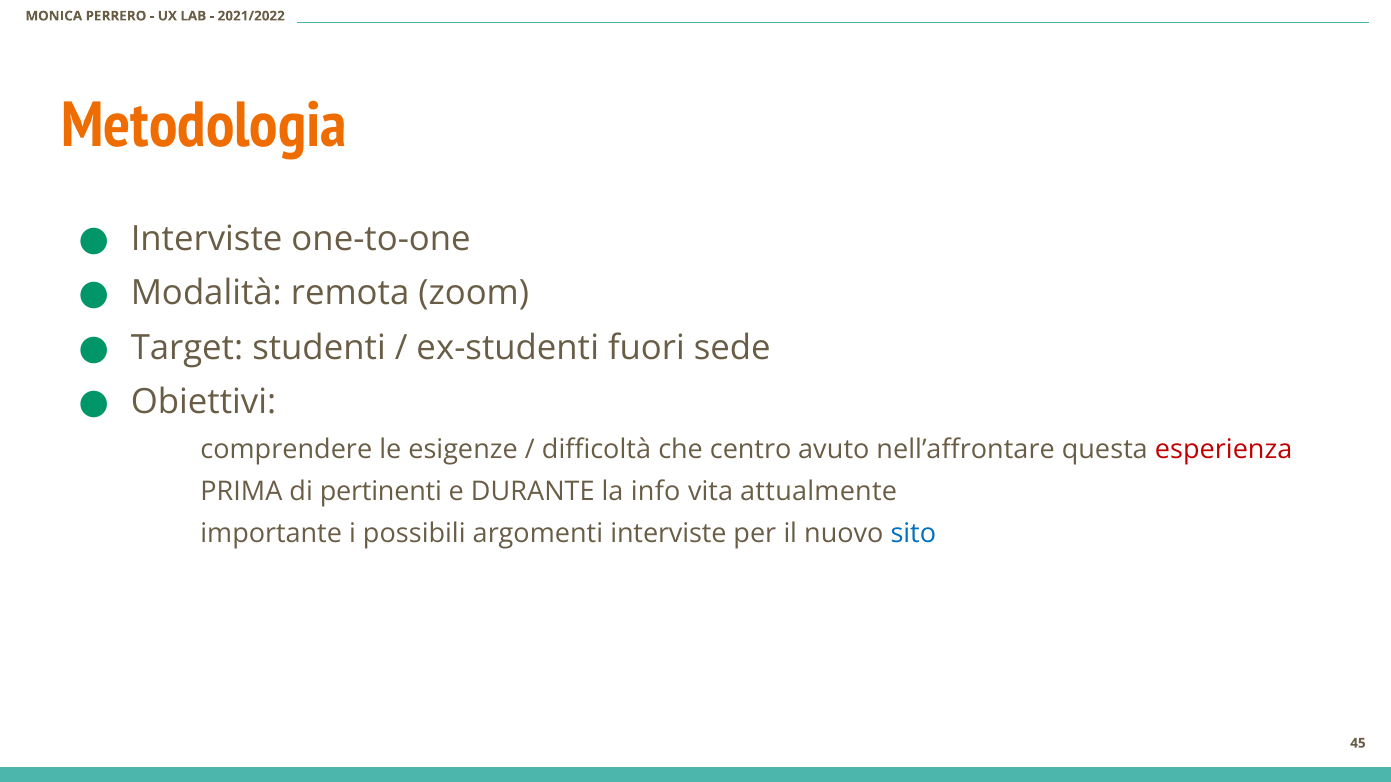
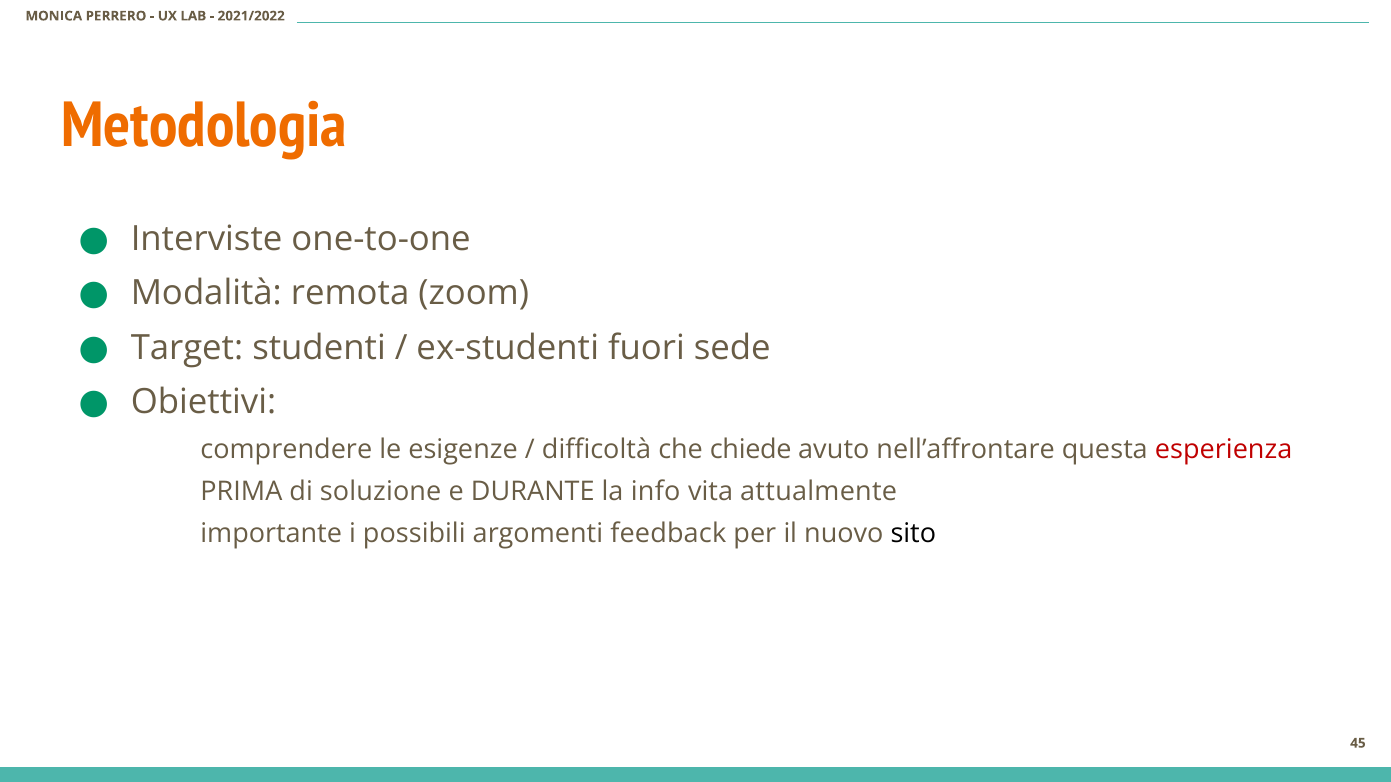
centro: centro -> chiede (751, 450)
pertinenti: pertinenti -> soluzione (381, 492)
argomenti interviste: interviste -> feedback (668, 534)
sito colour: blue -> black (913, 534)
